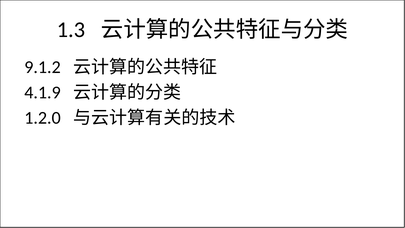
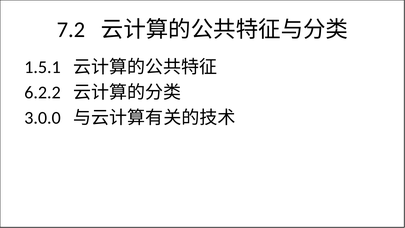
1.3: 1.3 -> 7.2 (71, 30)
9.1.2: 9.1.2 -> 1.5.1 (43, 67)
4.1.9: 4.1.9 -> 6.2.2 (43, 92)
1.2.0: 1.2.0 -> 3.0.0 (43, 118)
